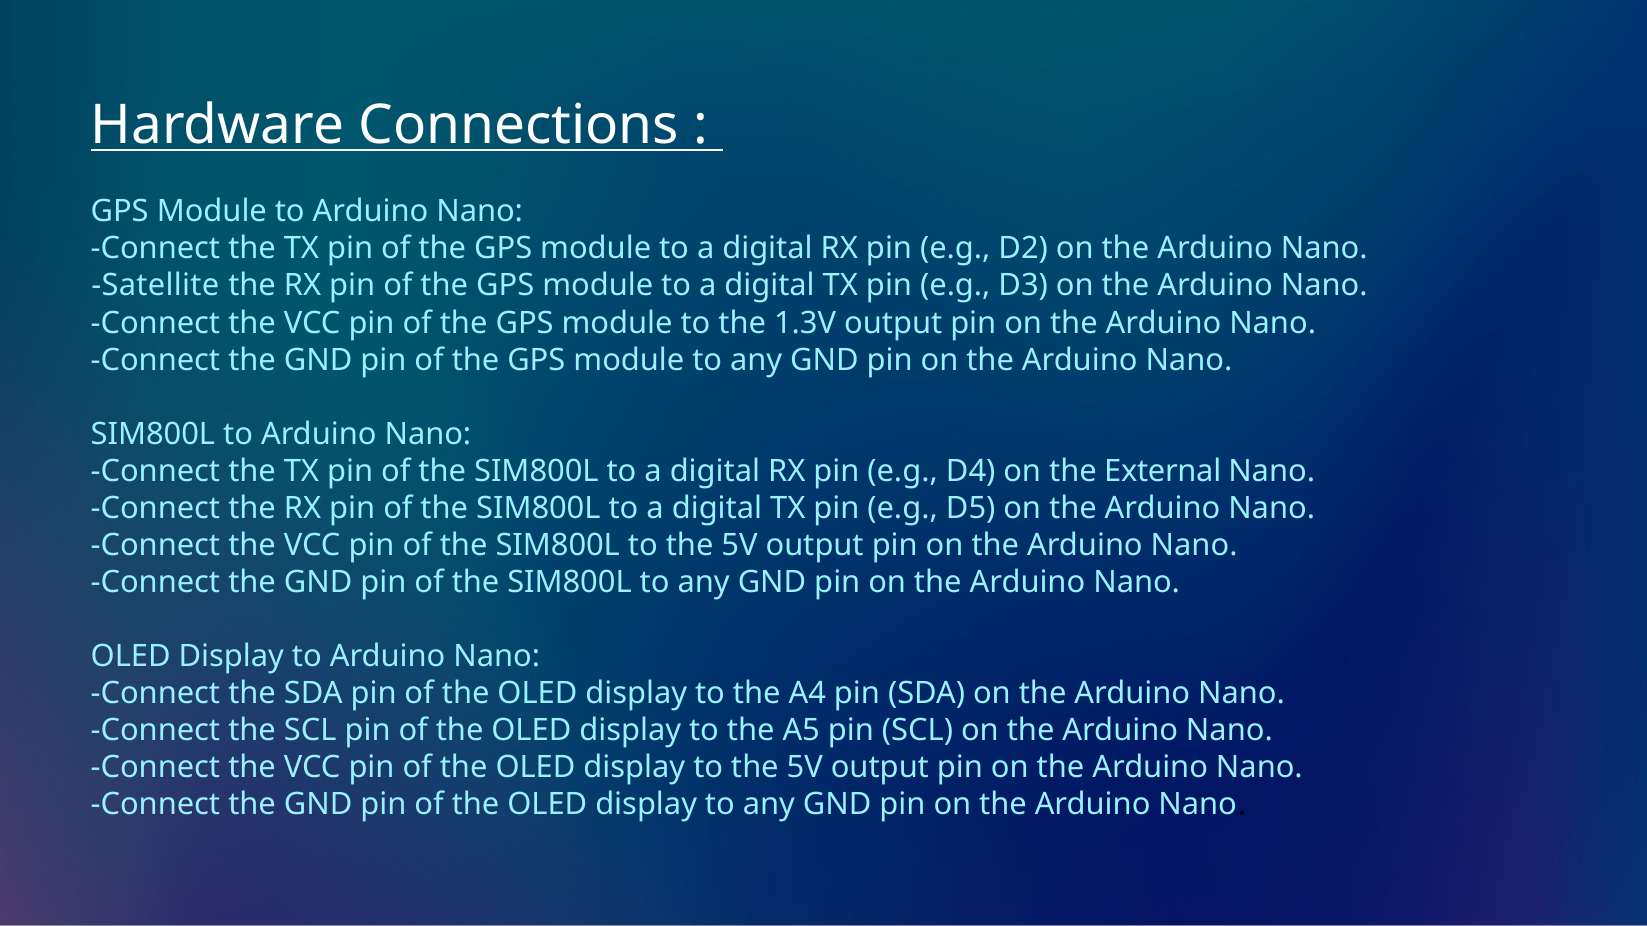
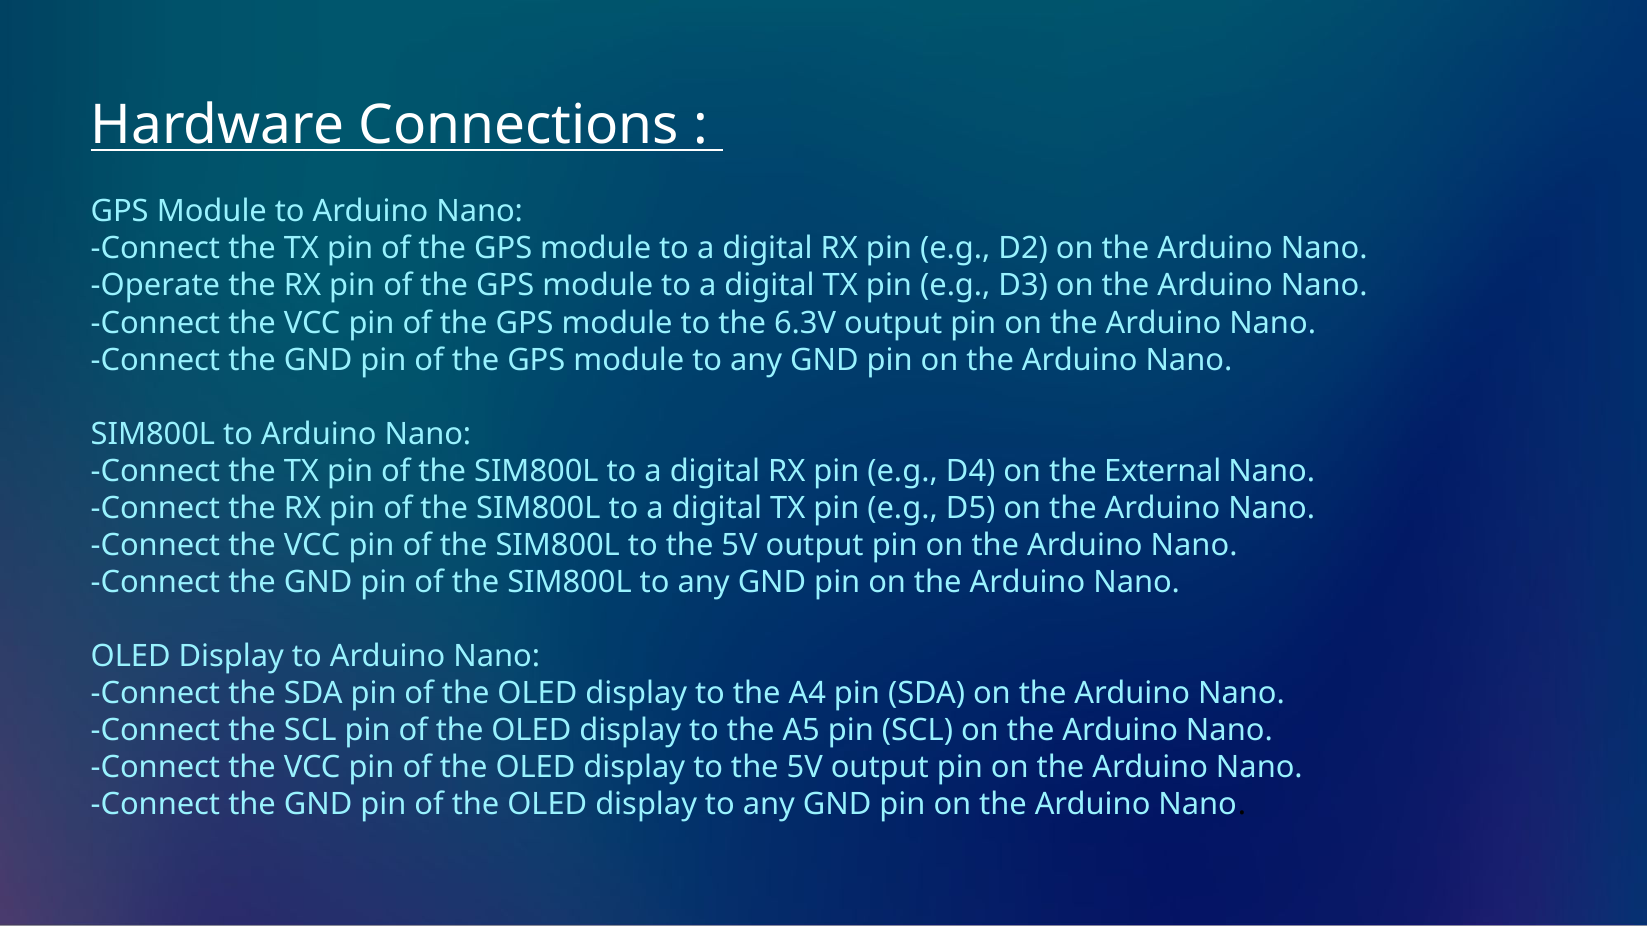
Satellite: Satellite -> Operate (155, 286)
1.3V: 1.3V -> 6.3V (805, 323)
